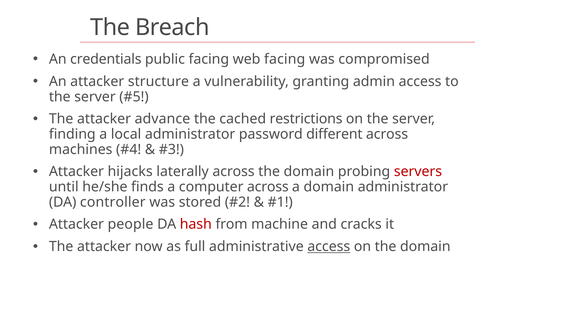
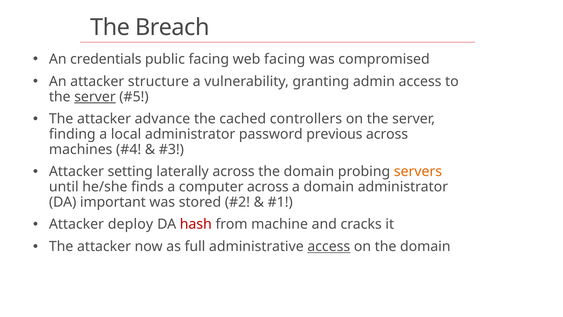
server underline: none -> present (95, 97)
restrictions: restrictions -> controllers (306, 119)
different: different -> previous (334, 134)
hijacks: hijacks -> setting (130, 171)
servers colour: red -> orange (418, 171)
controller: controller -> important (113, 202)
people: people -> deploy (130, 224)
